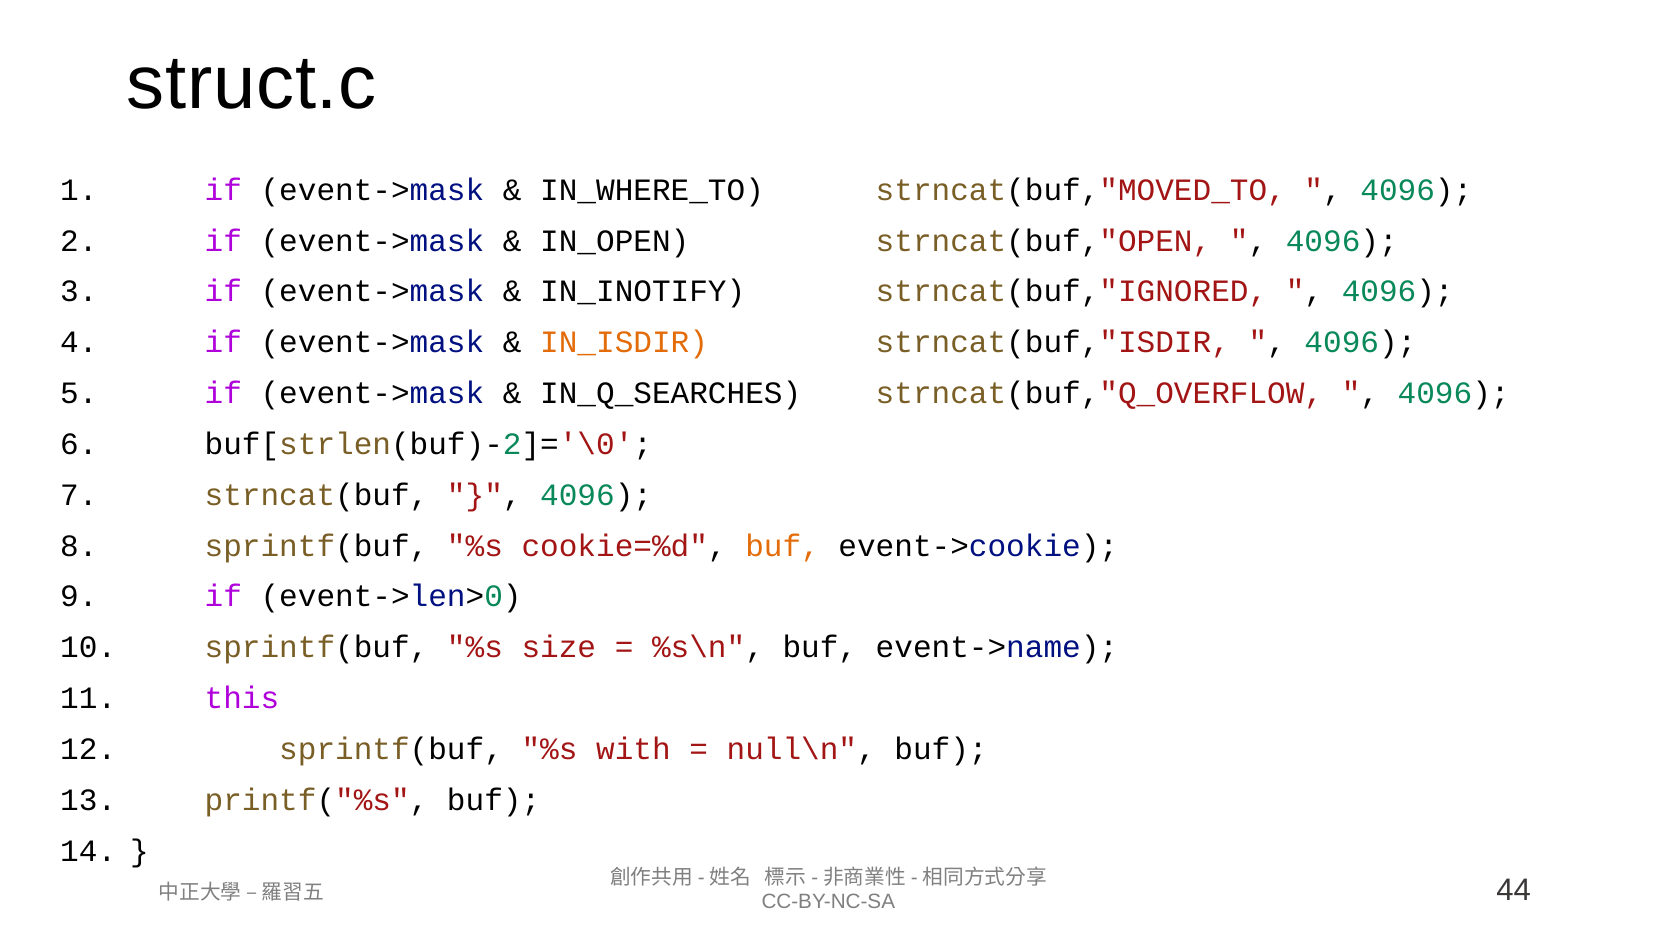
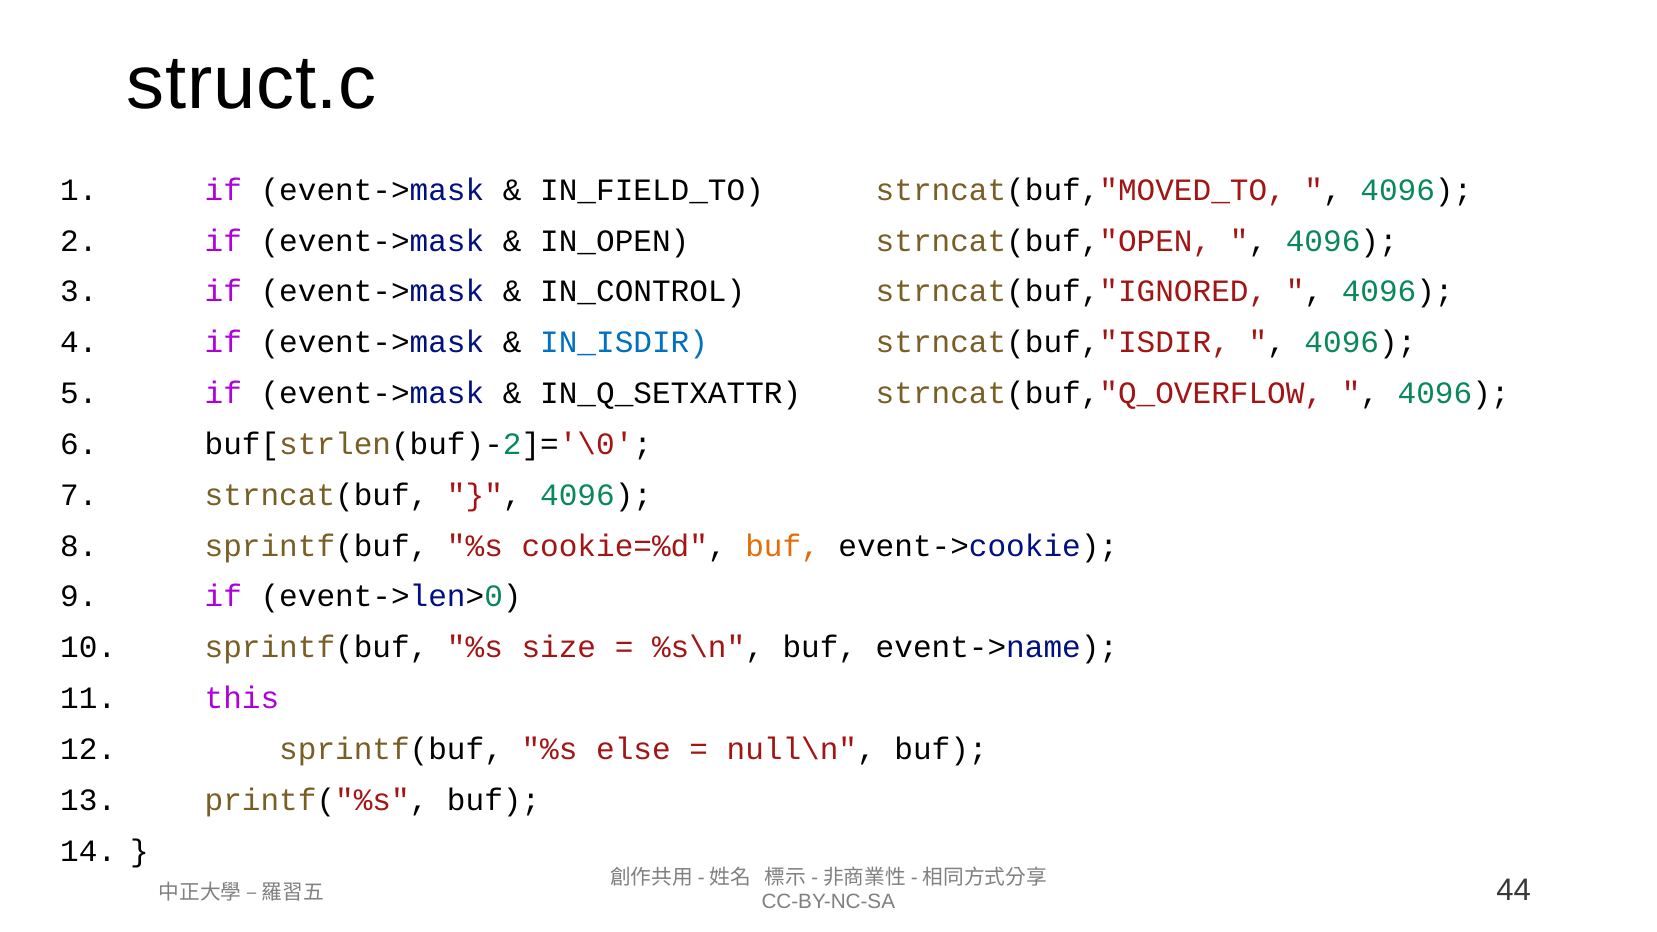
IN_WHERE_TO: IN_WHERE_TO -> IN_FIELD_TO (652, 190)
IN_INOTIFY: IN_INOTIFY -> IN_CONTROL (643, 292)
IN_ISDIR colour: orange -> blue (624, 343)
IN_Q_SEARCHES: IN_Q_SEARCHES -> IN_Q_SETXATTR (671, 393)
with: with -> else (633, 749)
